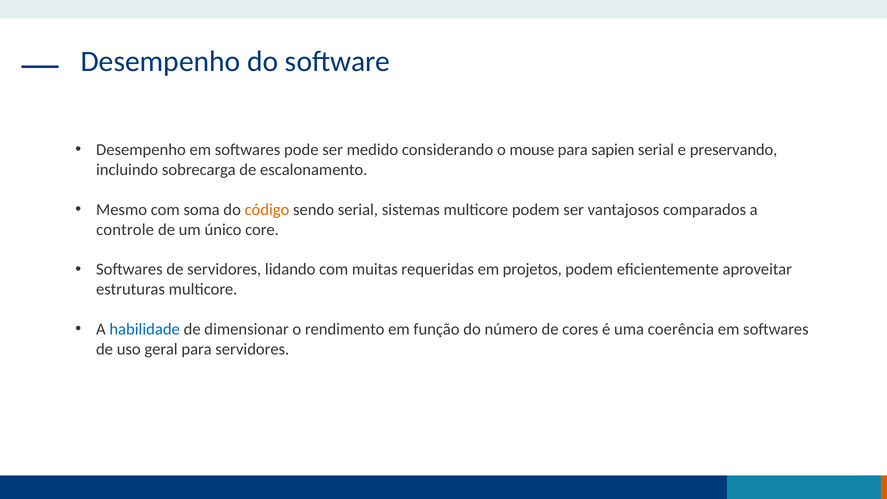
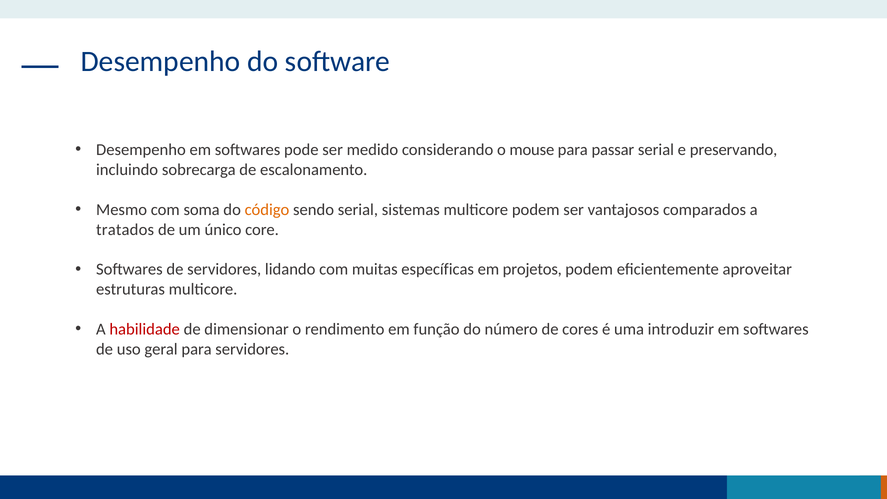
sapien: sapien -> passar (613, 150)
controle: controle -> tratados (125, 229)
requeridas: requeridas -> específicas (438, 269)
habilidade colour: blue -> red (145, 329)
coerência: coerência -> introduzir (681, 329)
